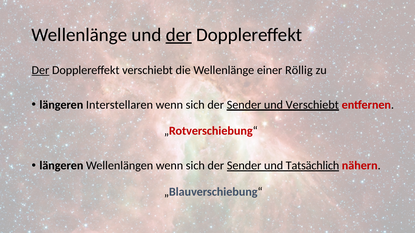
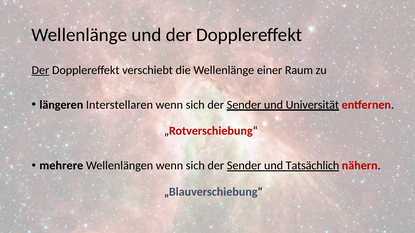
der underline: present -> none (179, 35)
Röllig: Röllig -> Raum (299, 70)
und Verschiebt: Verschiebt -> Universität (312, 105)
längeren: längeren -> mehrere (61, 166)
